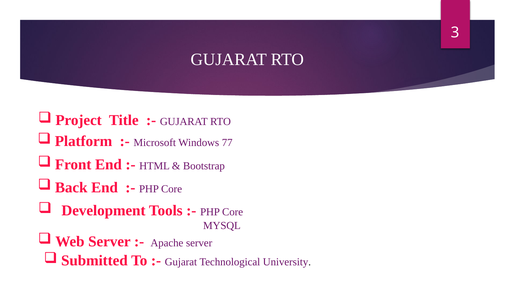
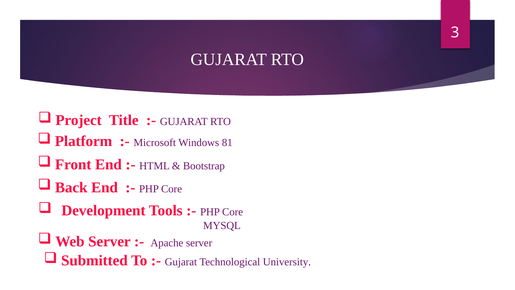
77: 77 -> 81 (227, 143)
